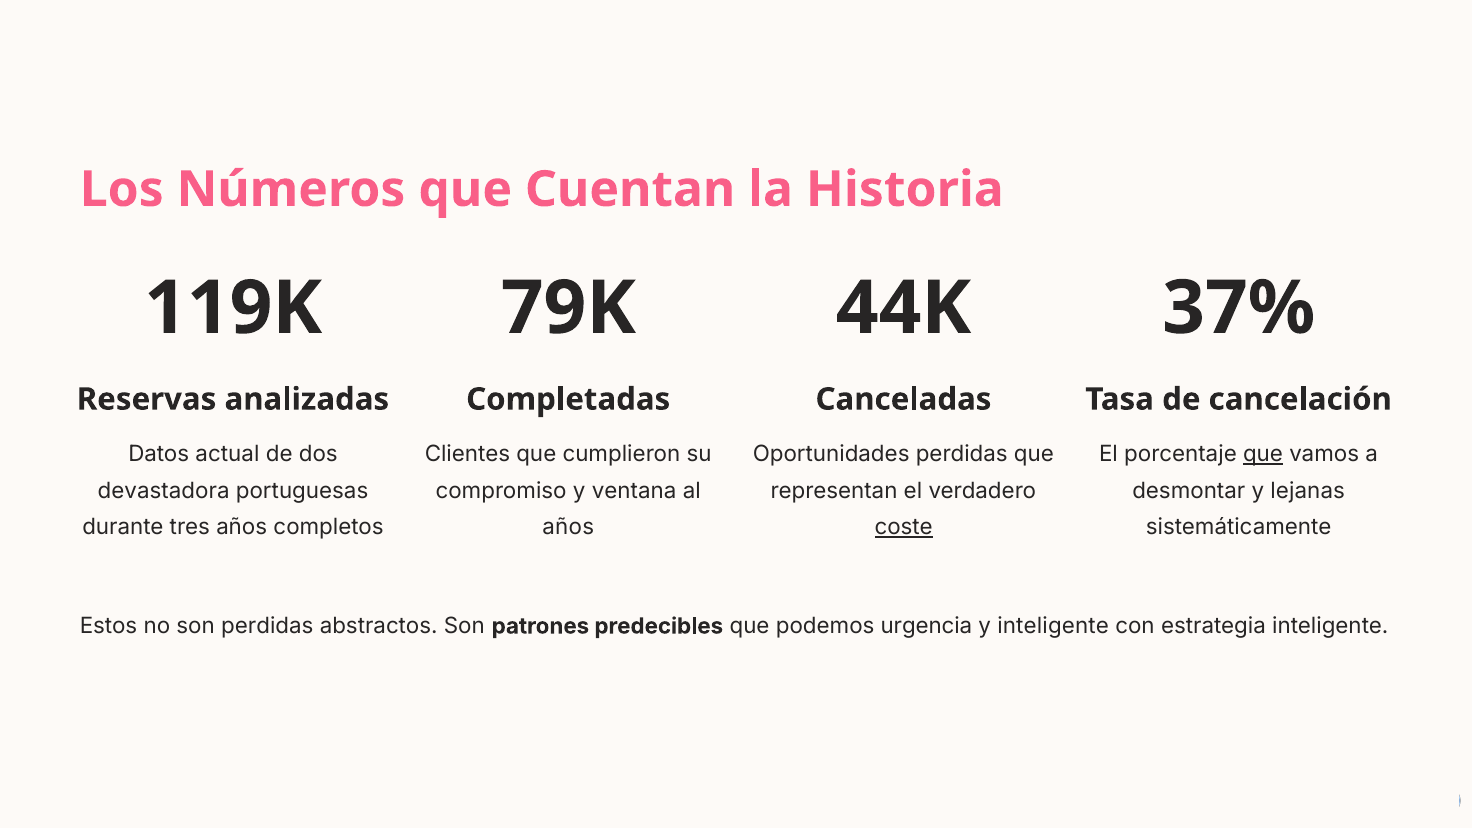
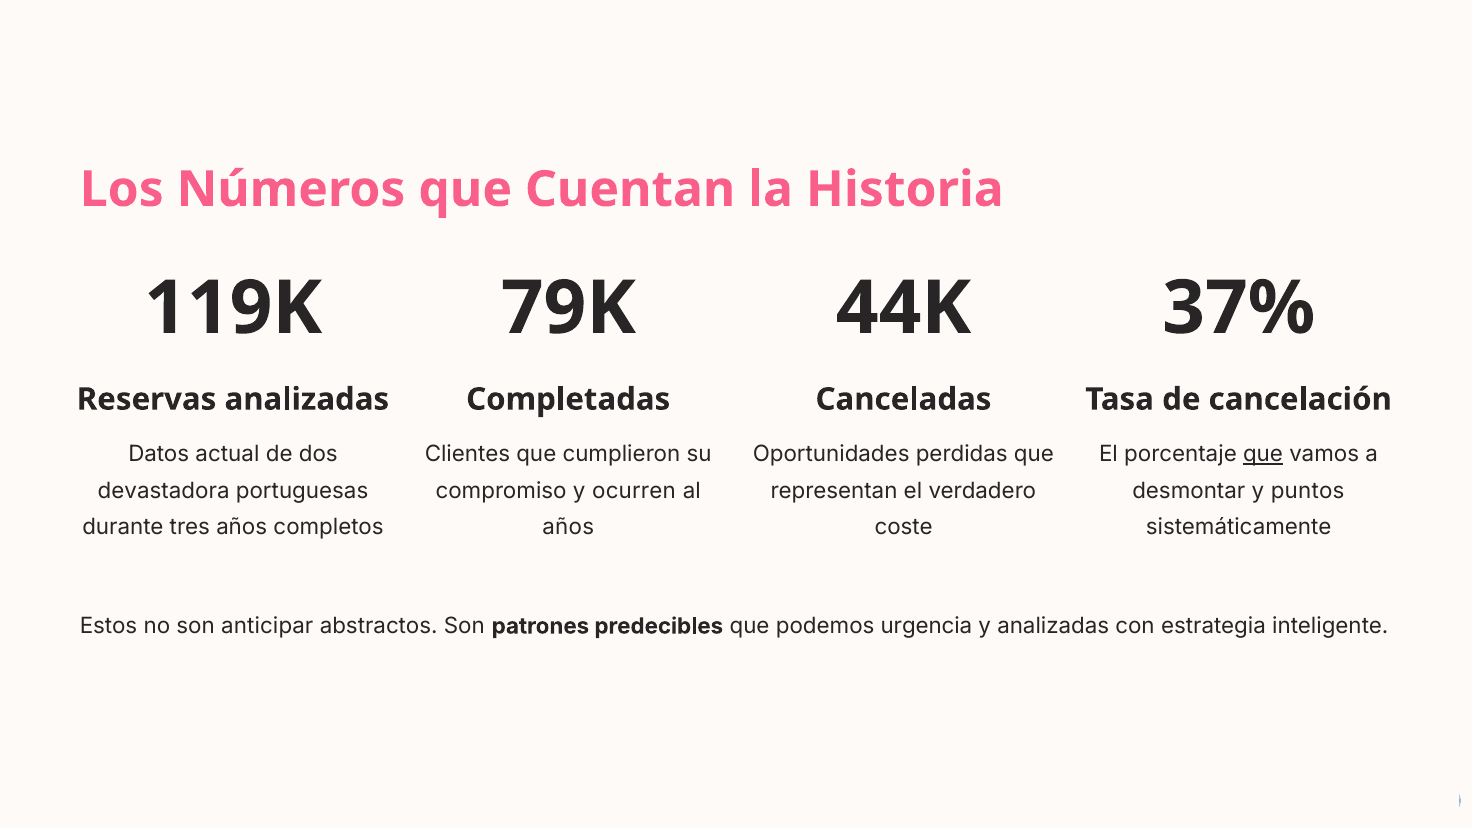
ventana: ventana -> ocurren (634, 491)
lejanas: lejanas -> puntos (1308, 491)
coste underline: present -> none (904, 527)
son perdidas: perdidas -> anticipar (267, 626)
y inteligente: inteligente -> analizadas (1053, 626)
